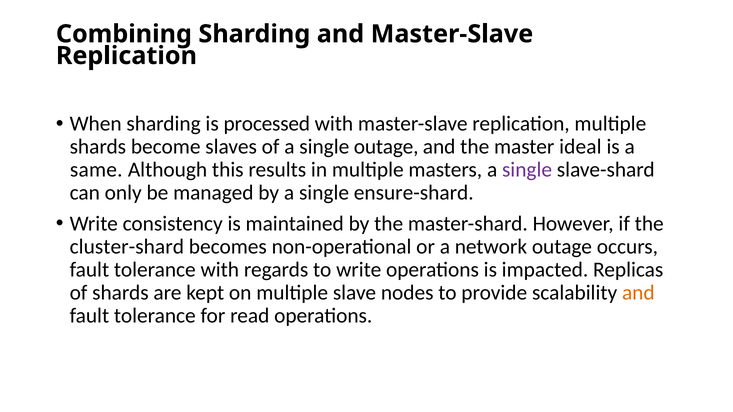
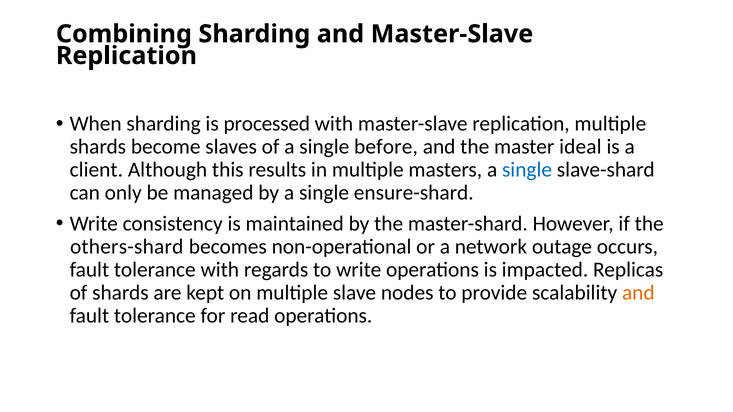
single outage: outage -> before (386, 147)
same: same -> client (96, 170)
single colour: purple -> blue (527, 170)
cluster-shard: cluster-shard -> others-shard (127, 247)
